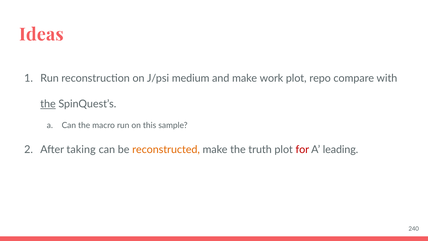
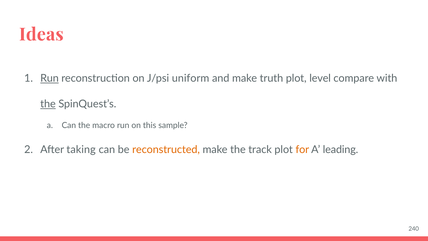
Run underline: none -> present (50, 78)
medium: medium -> uniform (191, 78)
work: work -> truth (271, 78)
repo: repo -> level (320, 78)
truth: truth -> track (260, 150)
for colour: red -> orange (302, 150)
